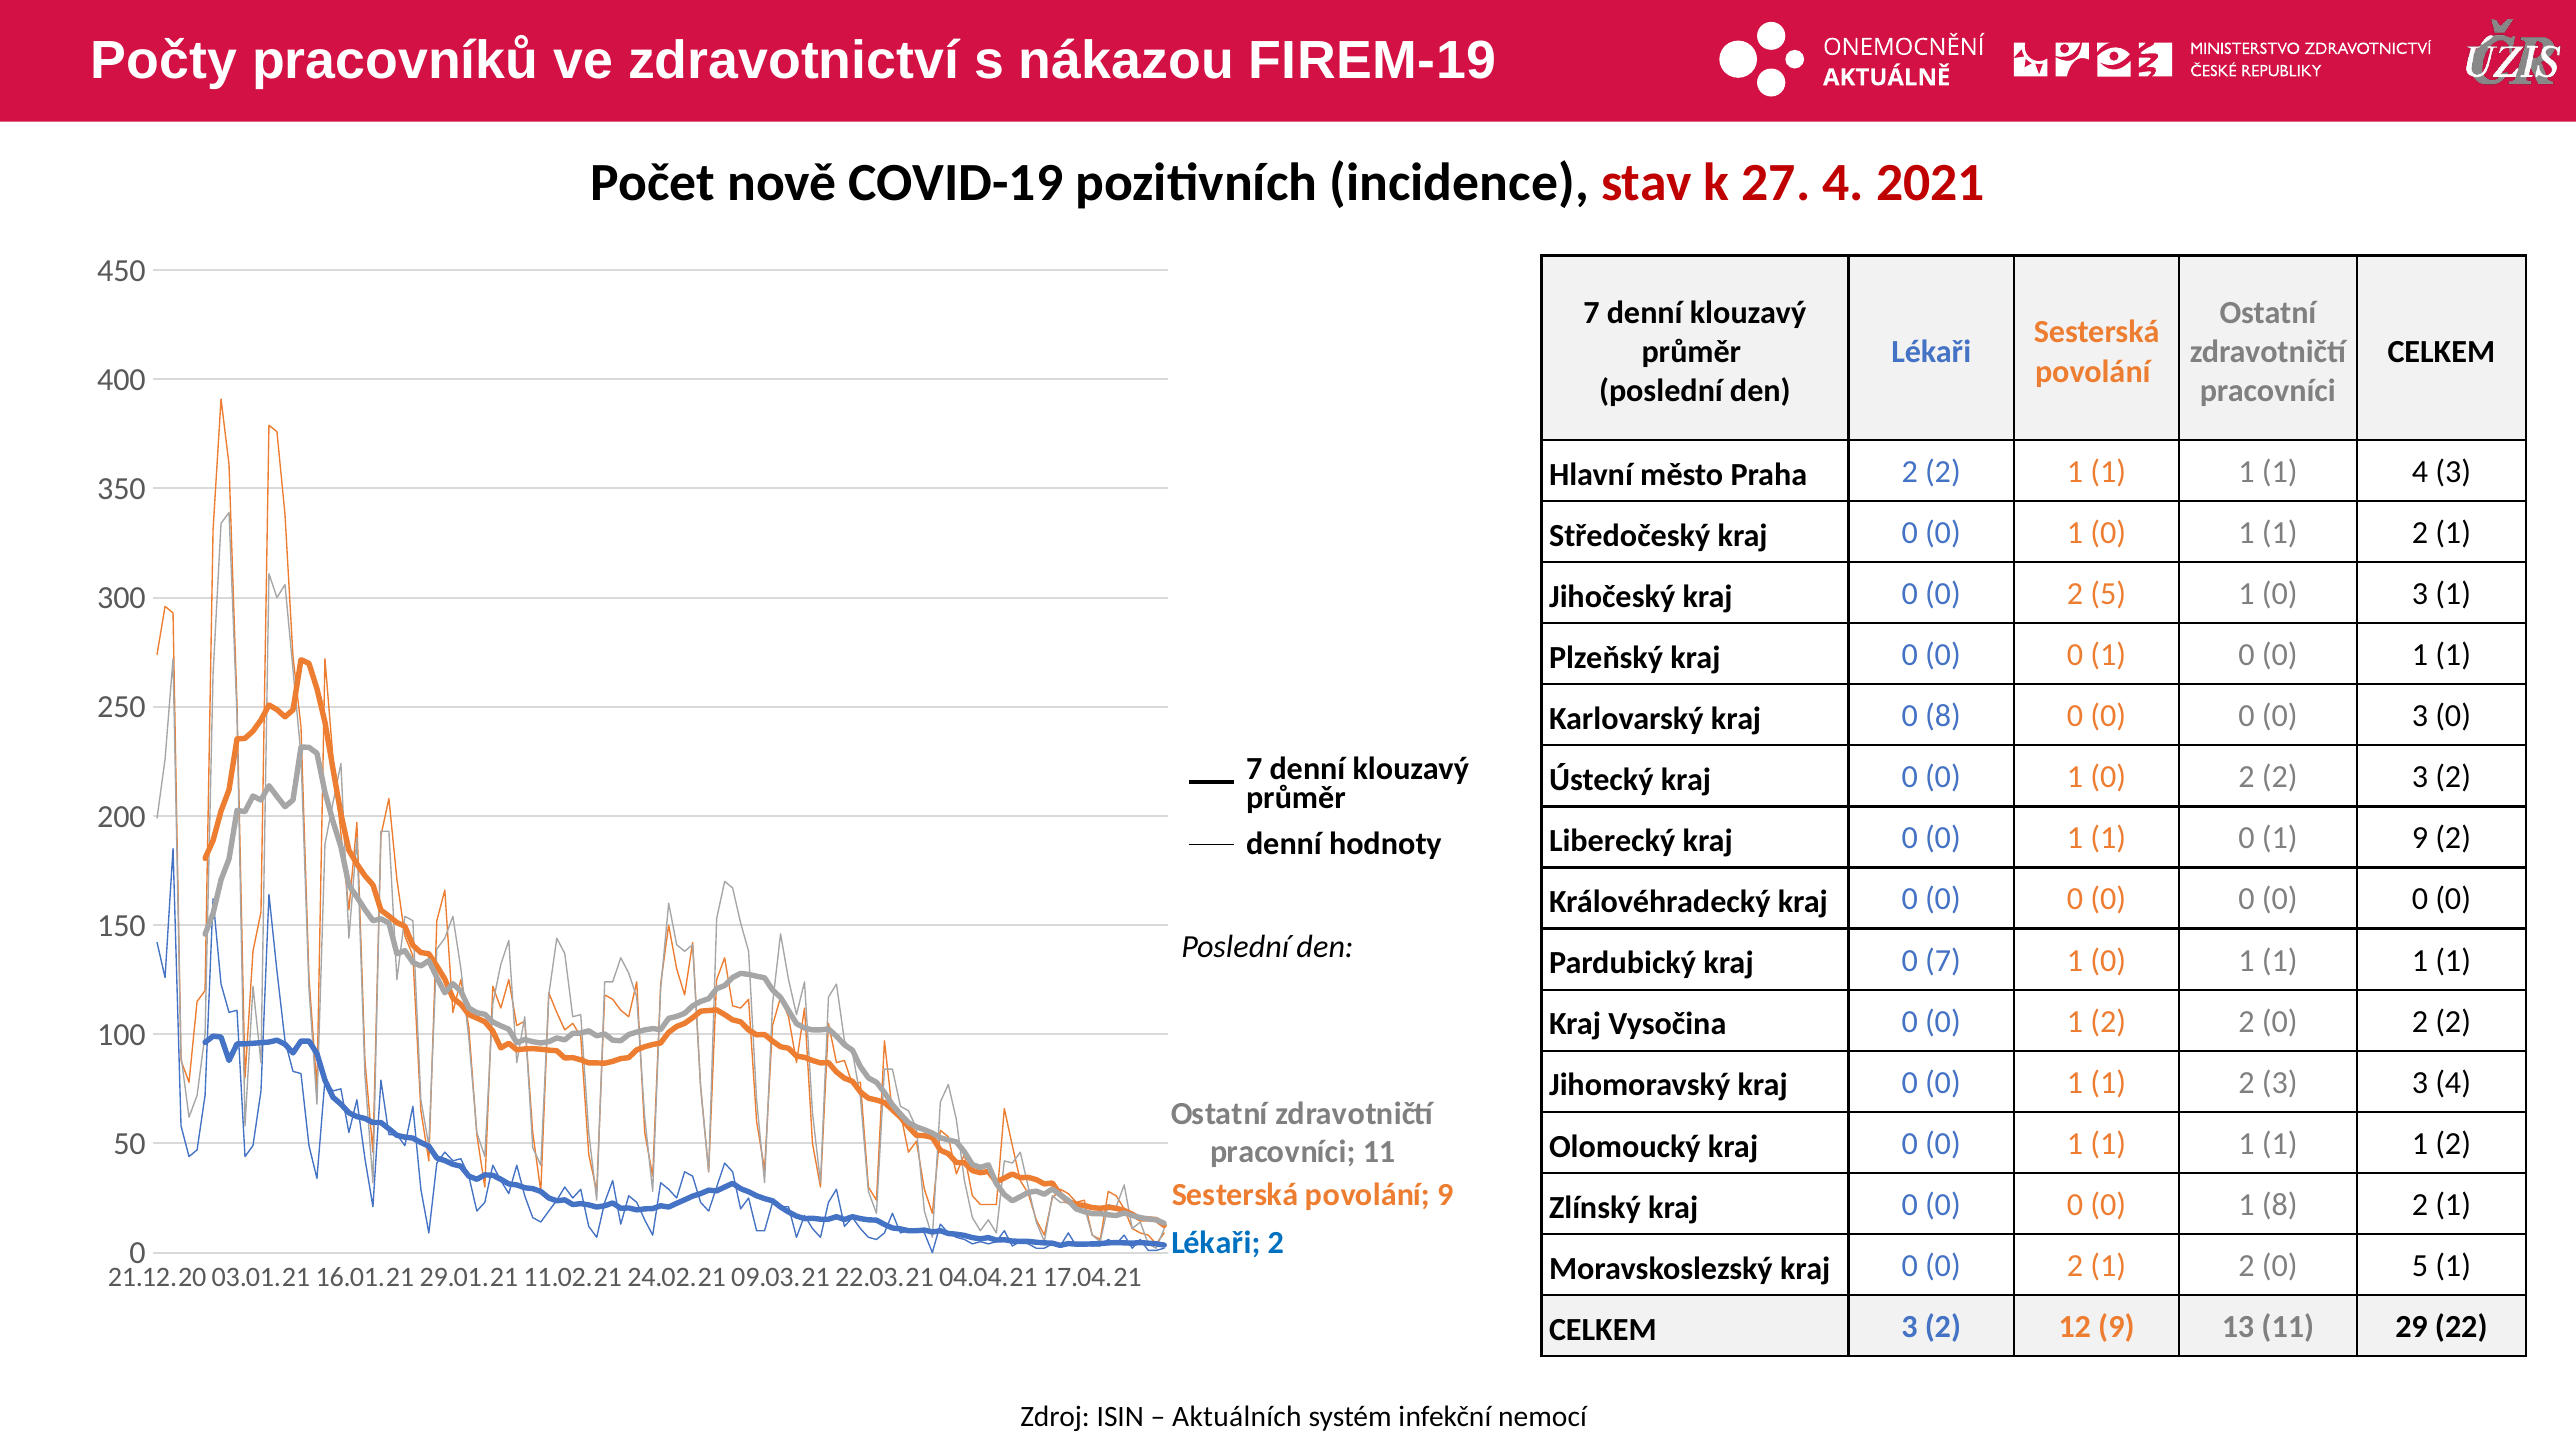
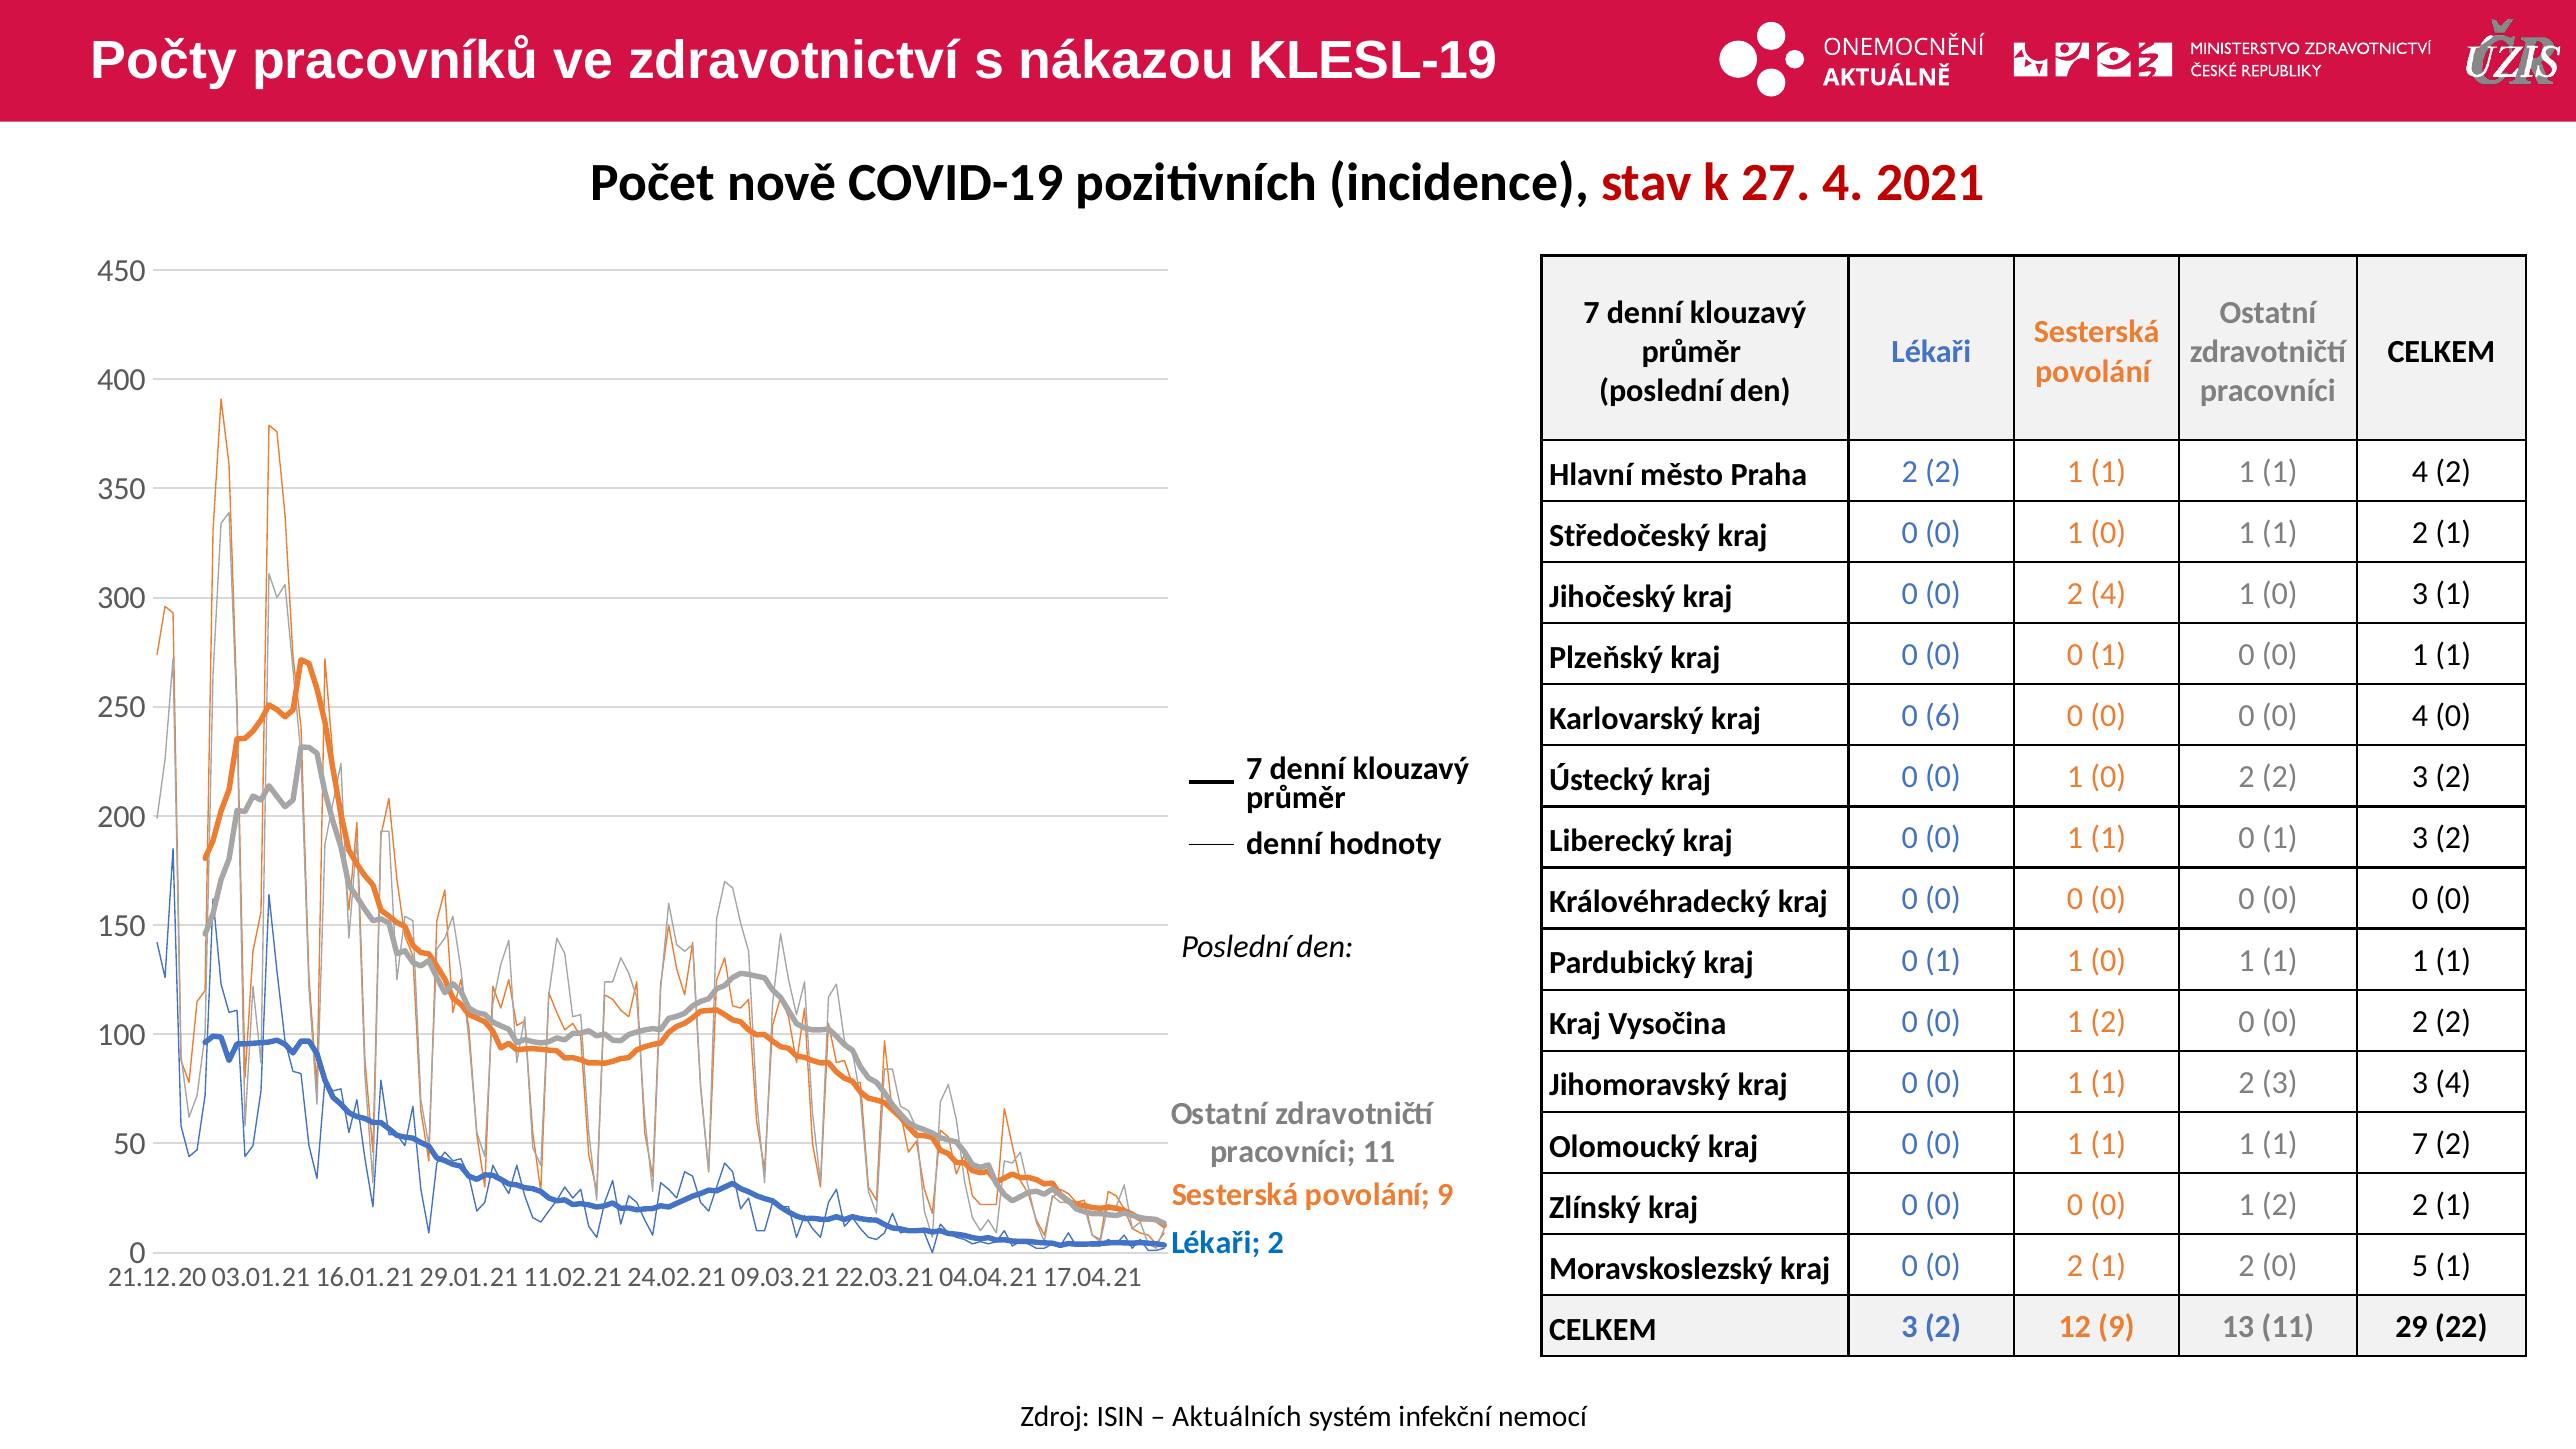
FIREM-19: FIREM-19 -> KLESL-19 (1373, 60)
4 3: 3 -> 2 (2453, 472)
2 5: 5 -> 4 (2108, 594)
0 8: 8 -> 6 (1943, 716)
0 0 3: 3 -> 4 (2420, 716)
1 9: 9 -> 3 (2420, 838)
kraj 0 7: 7 -> 1 (1943, 960)
0 1 2 2: 2 -> 0 (2247, 1021)
1: 1 -> 7 (2420, 1144)
8: 8 -> 2 (2280, 1205)
